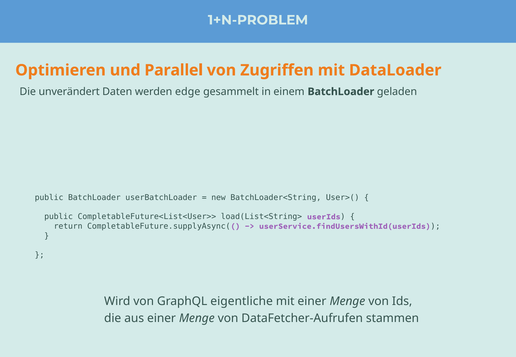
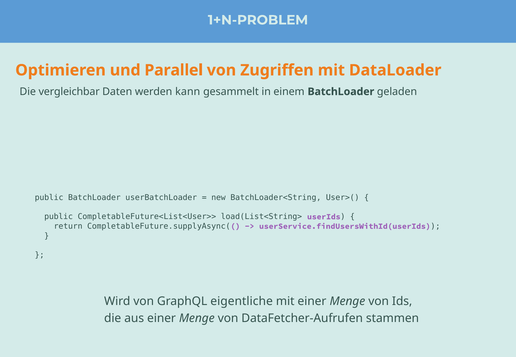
unverändert: unverändert -> vergleichbar (69, 92)
edge: edge -> kann (188, 92)
